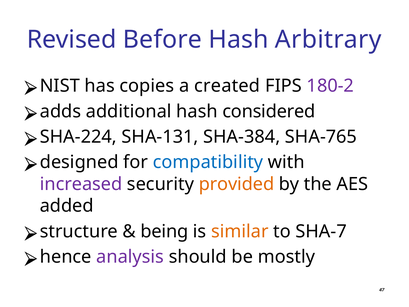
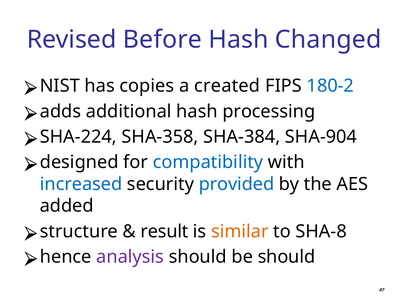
Arbitrary: Arbitrary -> Changed (328, 40)
180-2 colour: purple -> blue (330, 86)
considered: considered -> processing (269, 111)
SHA-131: SHA-131 -> SHA-358 (160, 137)
SHA-765: SHA-765 -> SHA-904 (321, 137)
increased colour: purple -> blue (81, 184)
provided colour: orange -> blue (236, 184)
being: being -> result (164, 231)
SHA-7: SHA-7 -> SHA-8 (321, 231)
be mostly: mostly -> should (286, 257)
